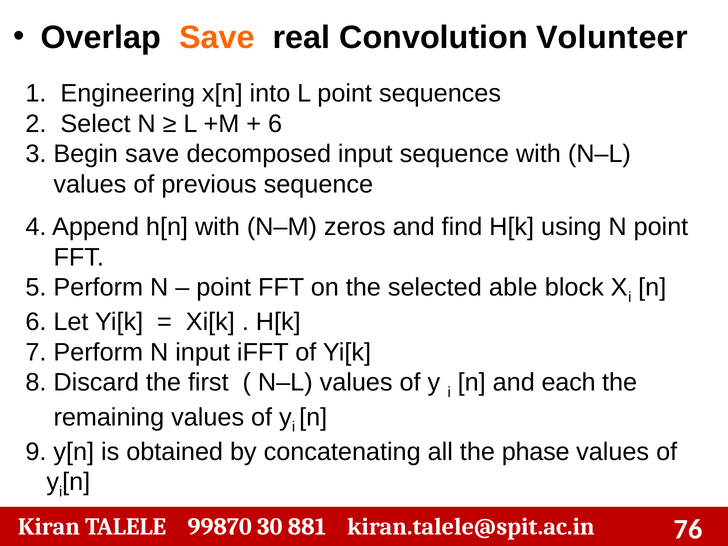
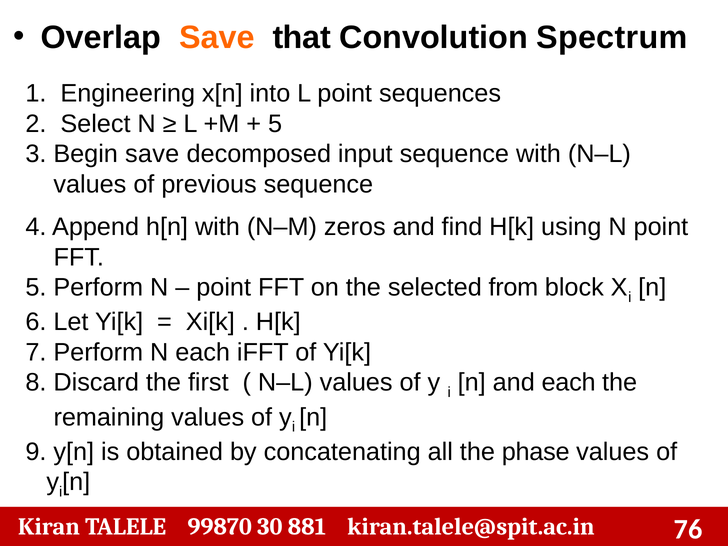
real: real -> that (302, 37)
Volunteer: Volunteer -> Spectrum (612, 37)
6: 6 -> 5 (275, 124)
able: able -> from (513, 288)
N input: input -> each (203, 352)
